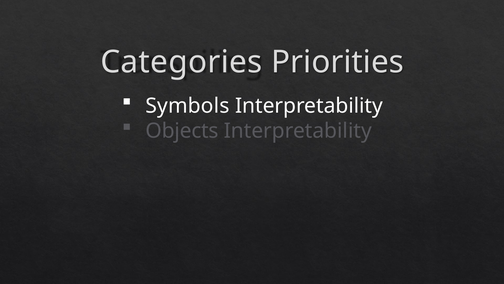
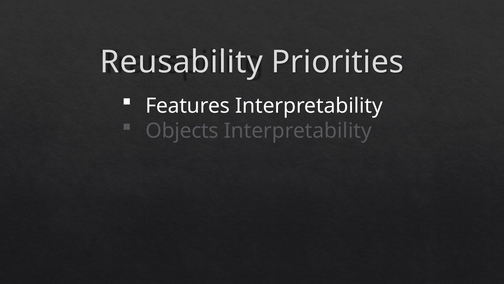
Categories: Categories -> Reusability (181, 62)
Symbols: Symbols -> Features (188, 106)
